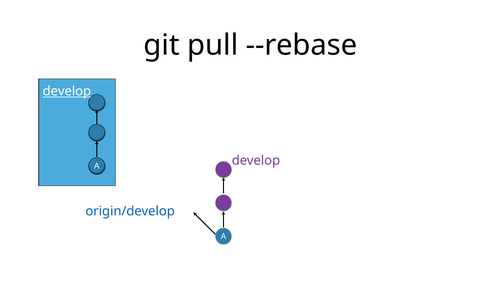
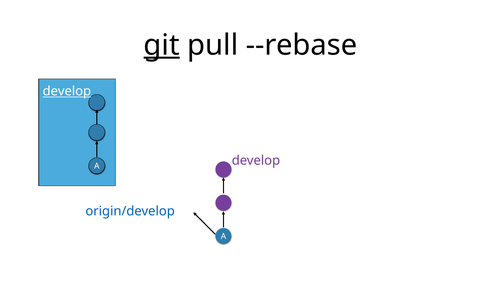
git underline: none -> present (162, 45)
